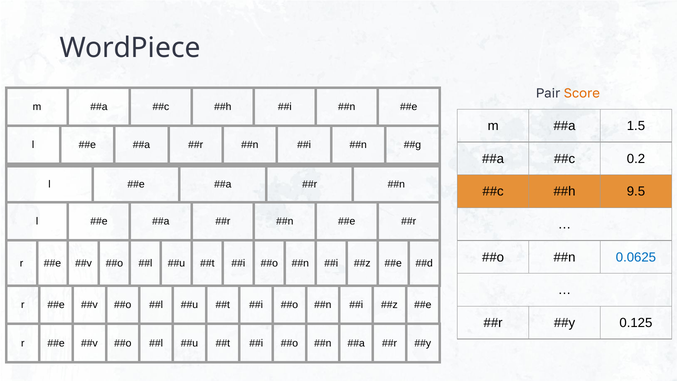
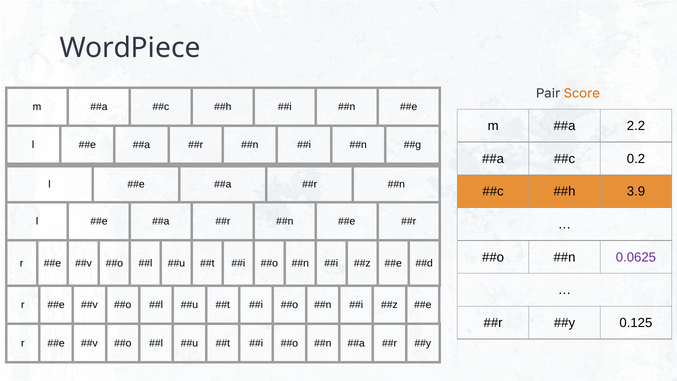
1.5: 1.5 -> 2.2 (636, 126)
9.5: 9.5 -> 3.9 (636, 191)
0.0625 colour: blue -> purple (636, 257)
